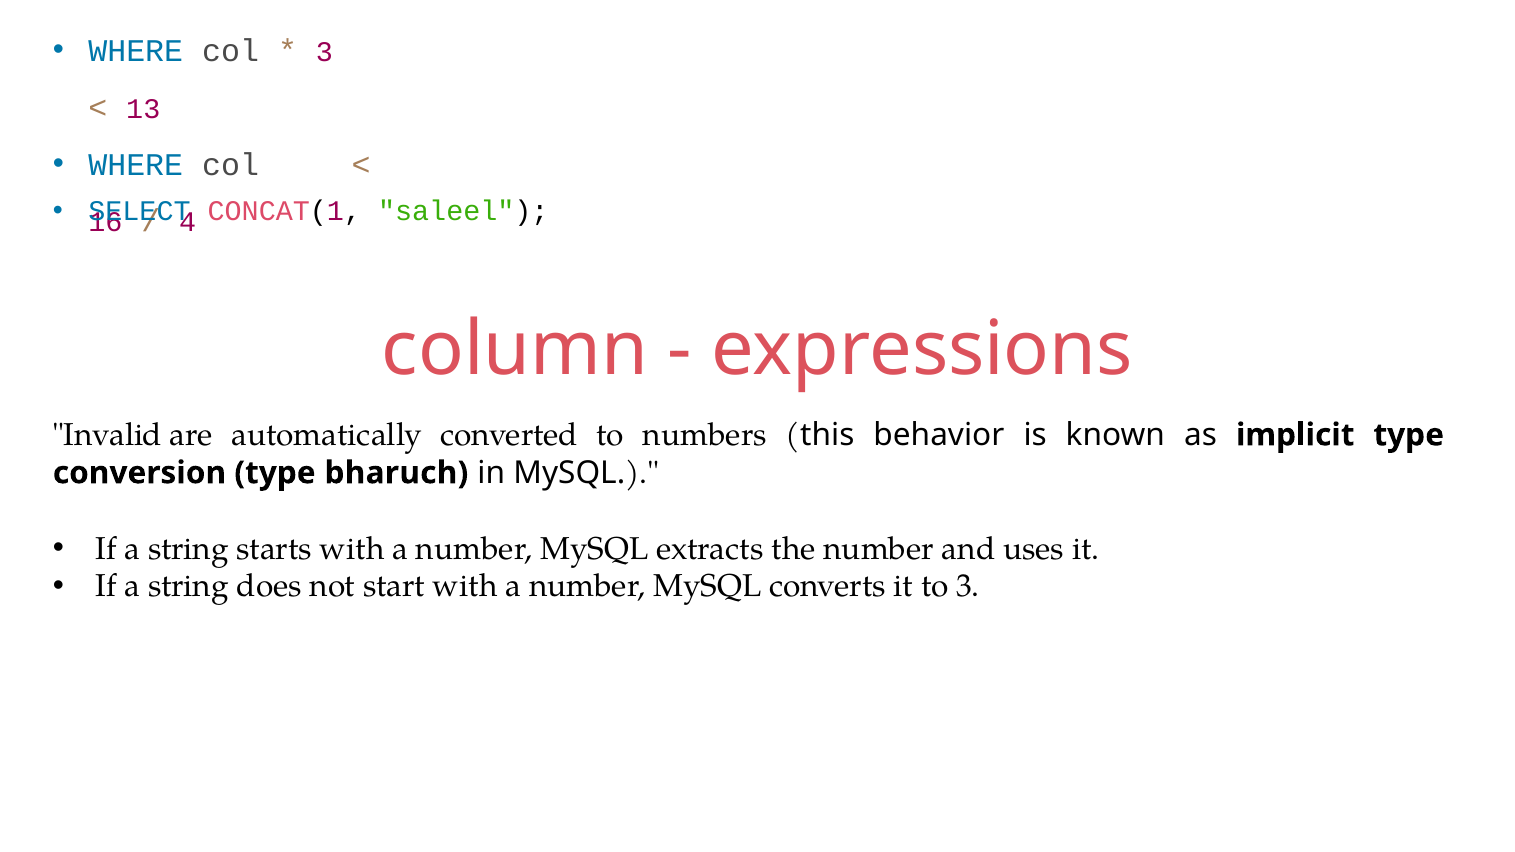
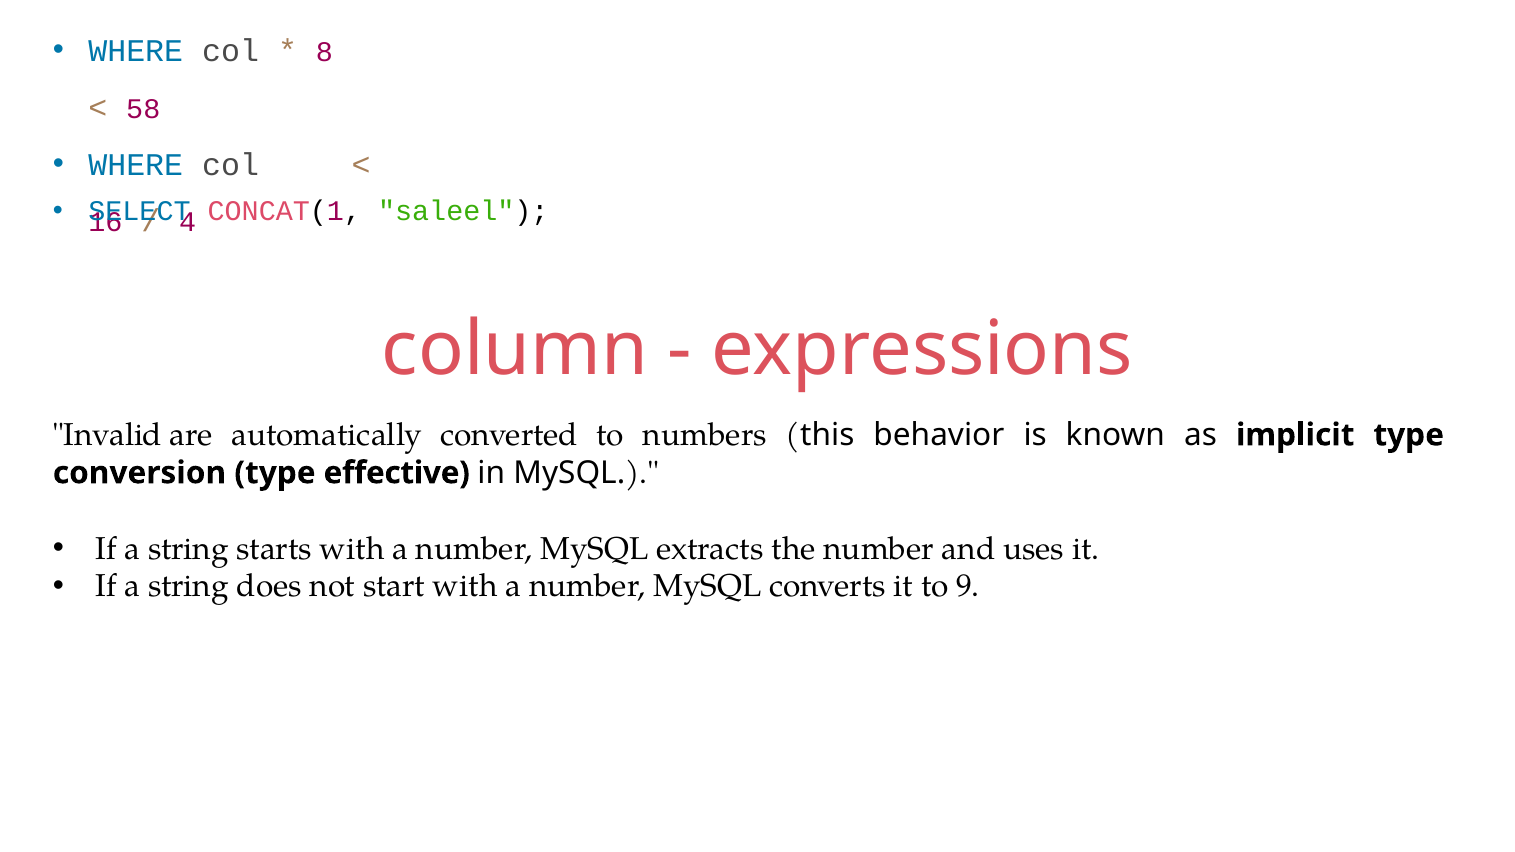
3: 3 -> 8 (325, 52)
13: 13 -> 58 (143, 109)
bharuch: bharuch -> effective (397, 473)
to 3: 3 -> 9 (968, 587)
